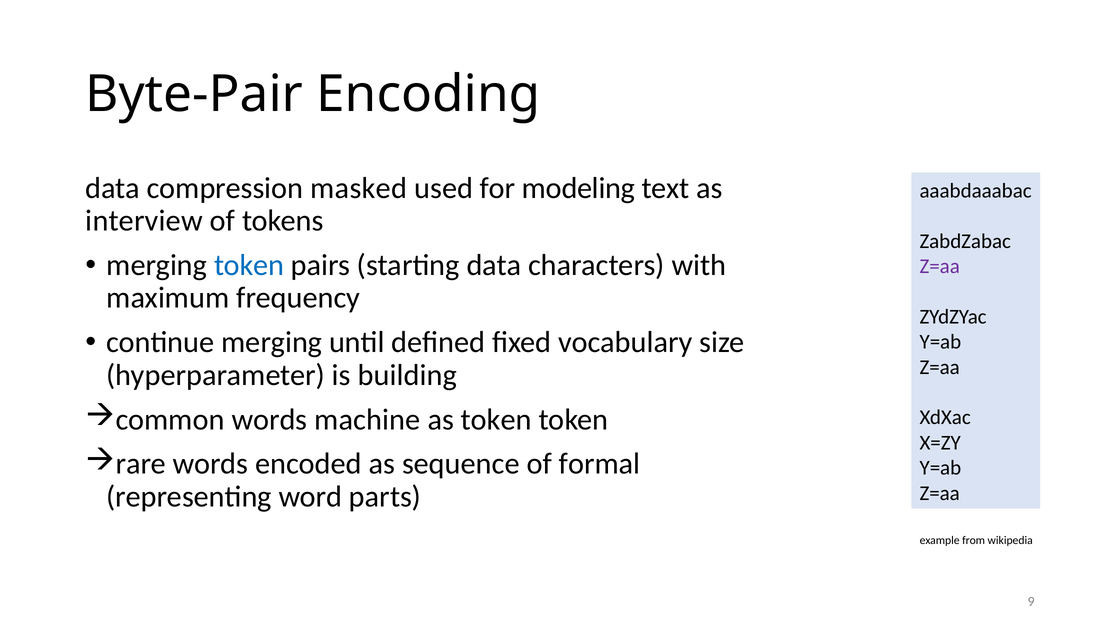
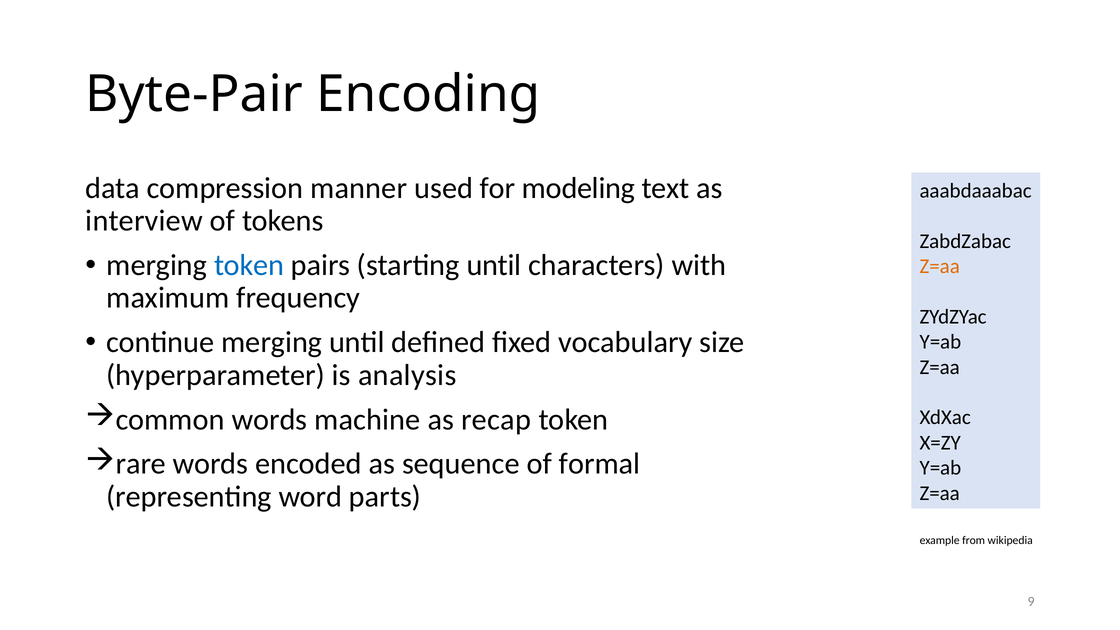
masked: masked -> manner (359, 188)
starting data: data -> until (494, 265)
Z=aa colour: purple -> orange (940, 266)
building: building -> analysis (407, 375)
as token: token -> recap (496, 420)
